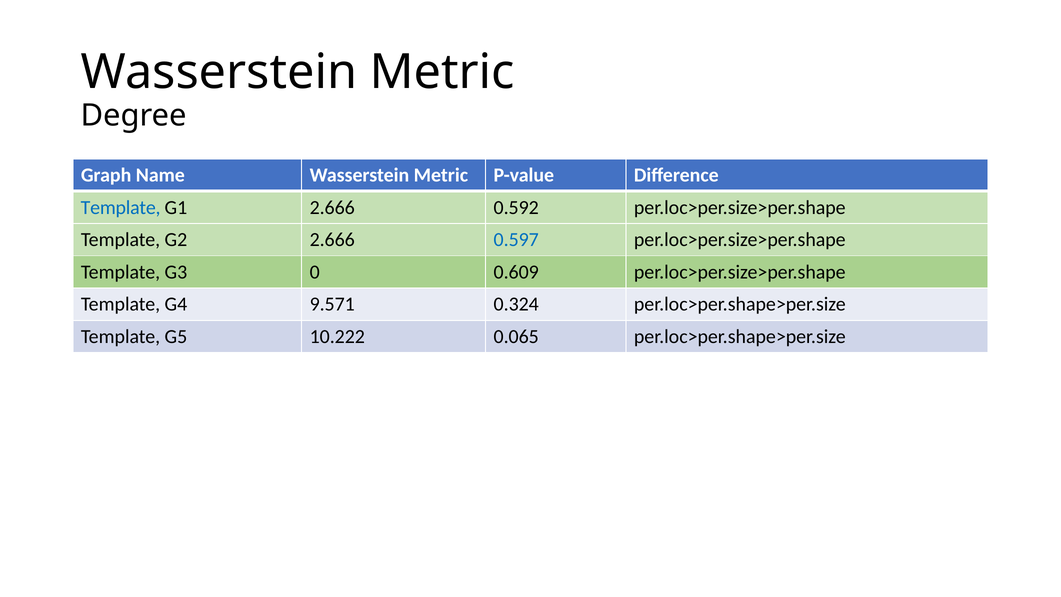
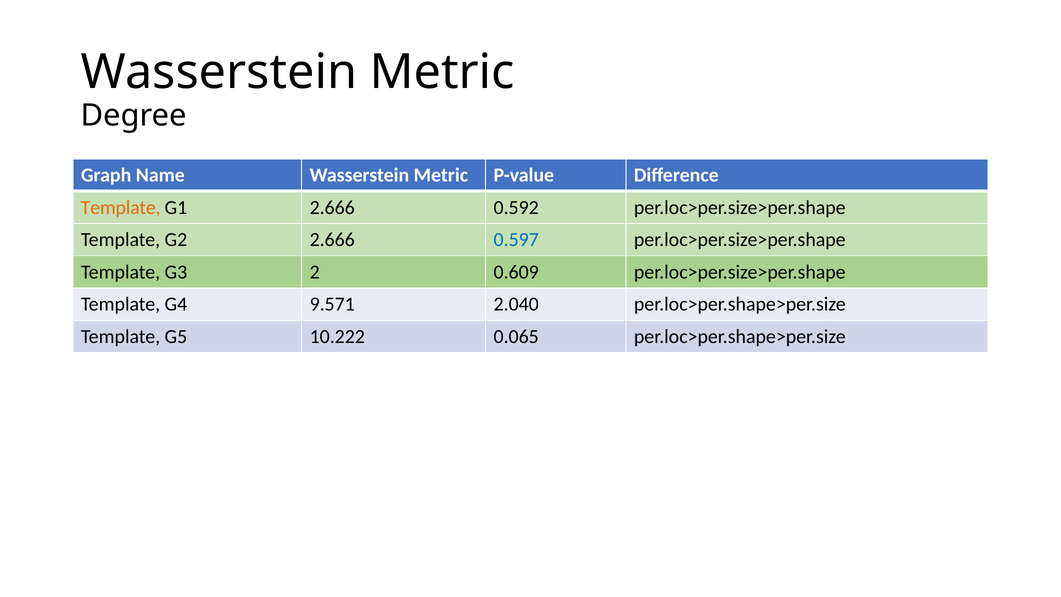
Template colour: blue -> orange (121, 208)
0: 0 -> 2 (315, 272)
0.324: 0.324 -> 2.040 (516, 304)
